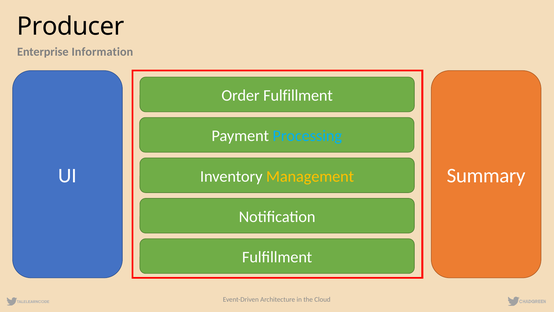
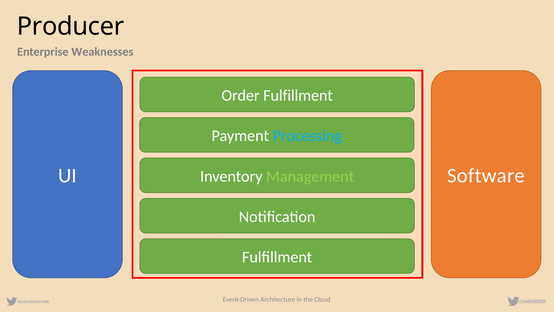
Information: Information -> Weaknesses (102, 52)
Summary: Summary -> Software (486, 175)
Management colour: yellow -> light green (310, 176)
